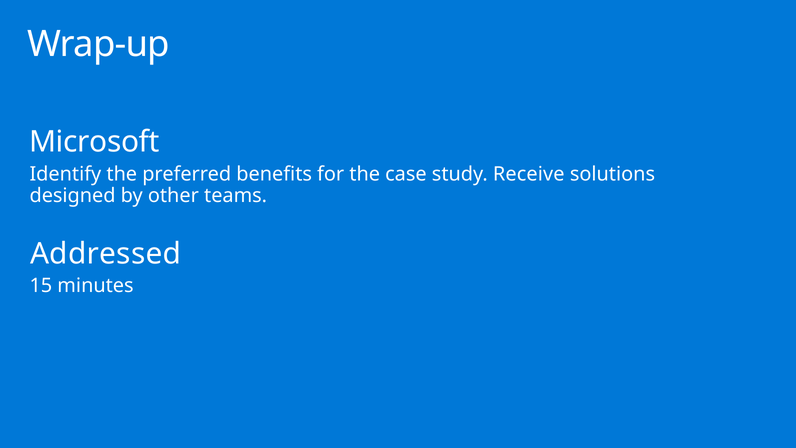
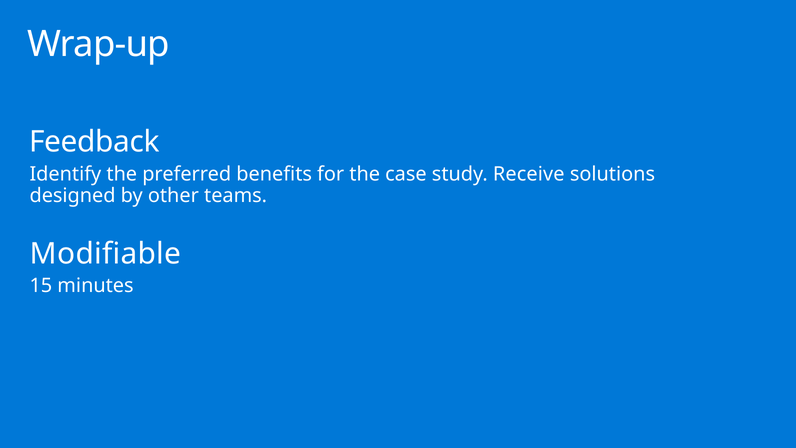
Microsoft: Microsoft -> Feedback (94, 142)
Addressed: Addressed -> Modifiable (106, 254)
